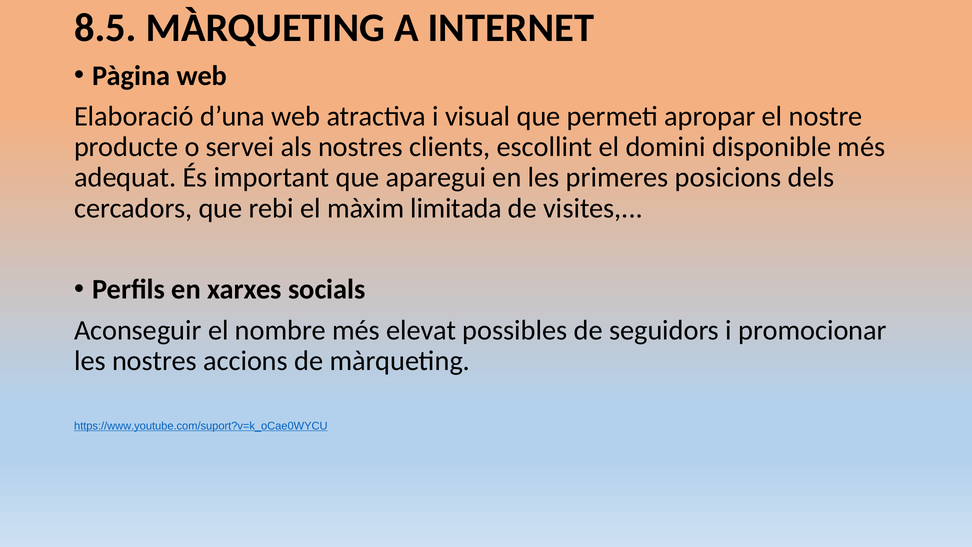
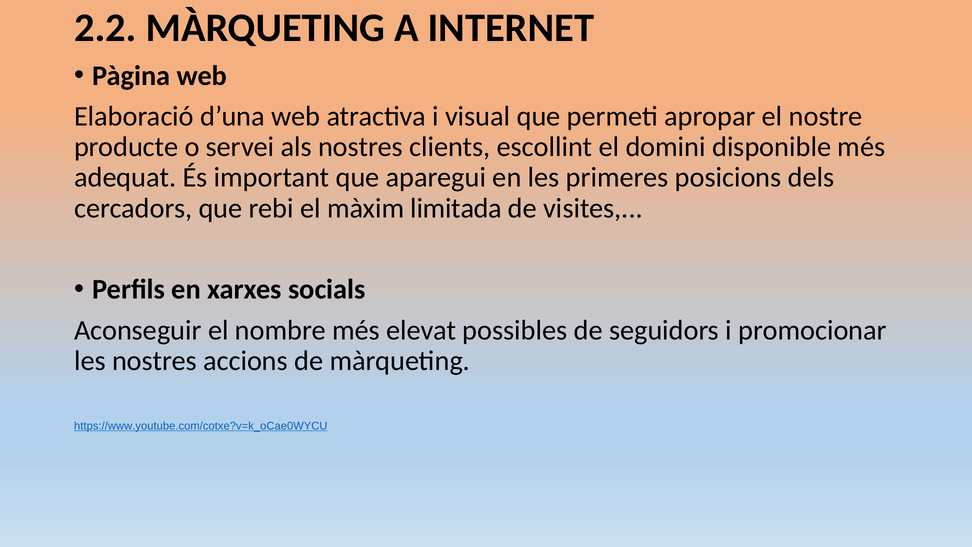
8.5: 8.5 -> 2.2 (105, 28)
https://www.youtube.com/suport?v=k_oCae0WYCU: https://www.youtube.com/suport?v=k_oCae0WYCU -> https://www.youtube.com/cotxe?v=k_oCae0WYCU (201, 426)
